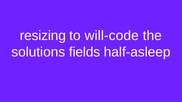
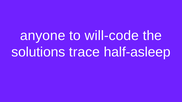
resizing: resizing -> anyone (43, 36)
fields: fields -> trace (84, 52)
